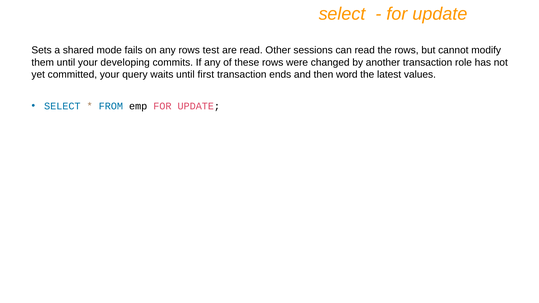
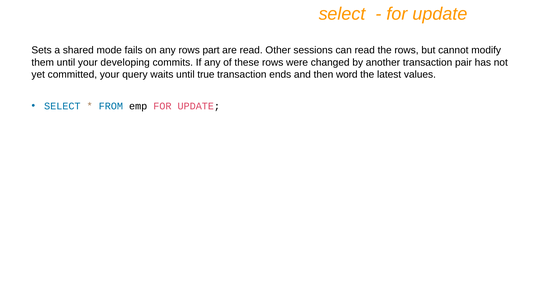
test: test -> part (211, 50)
role: role -> pair (463, 62)
first: first -> true (206, 75)
